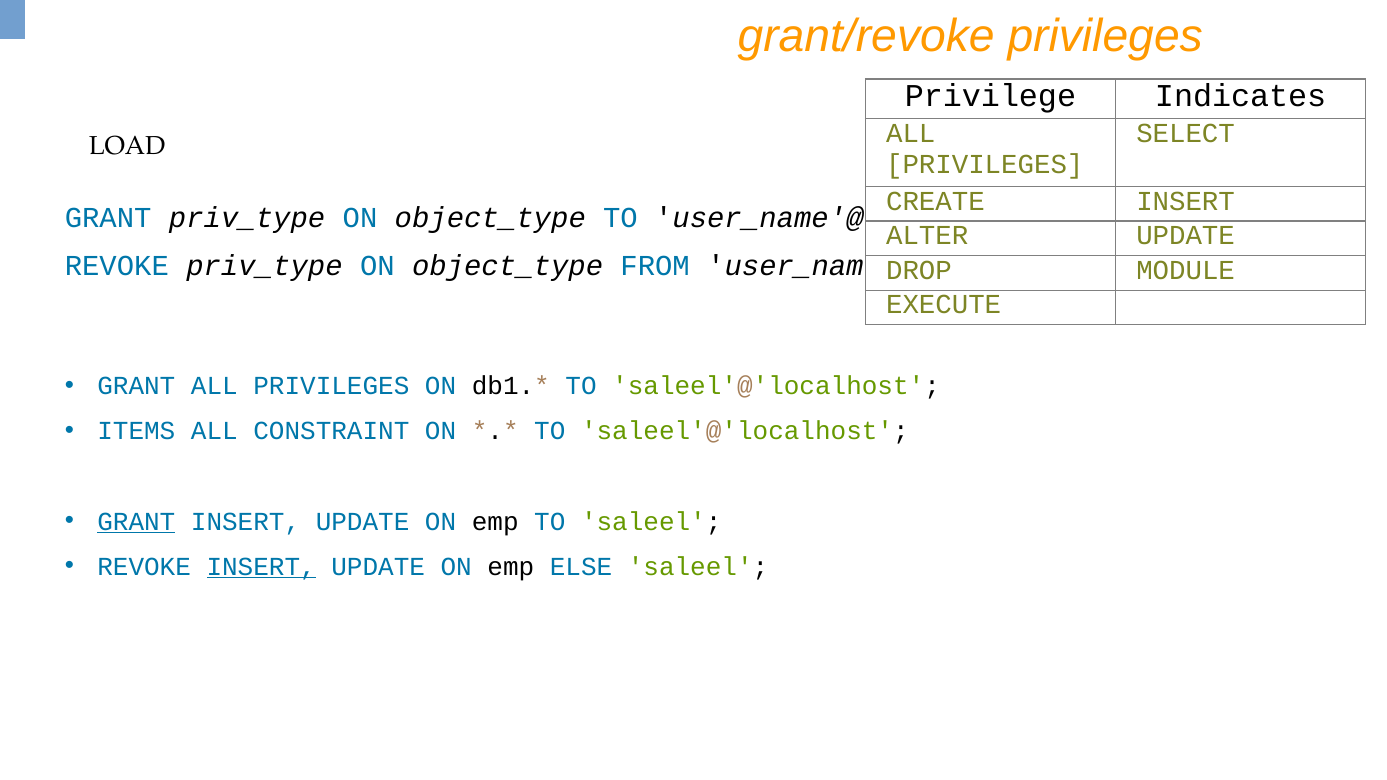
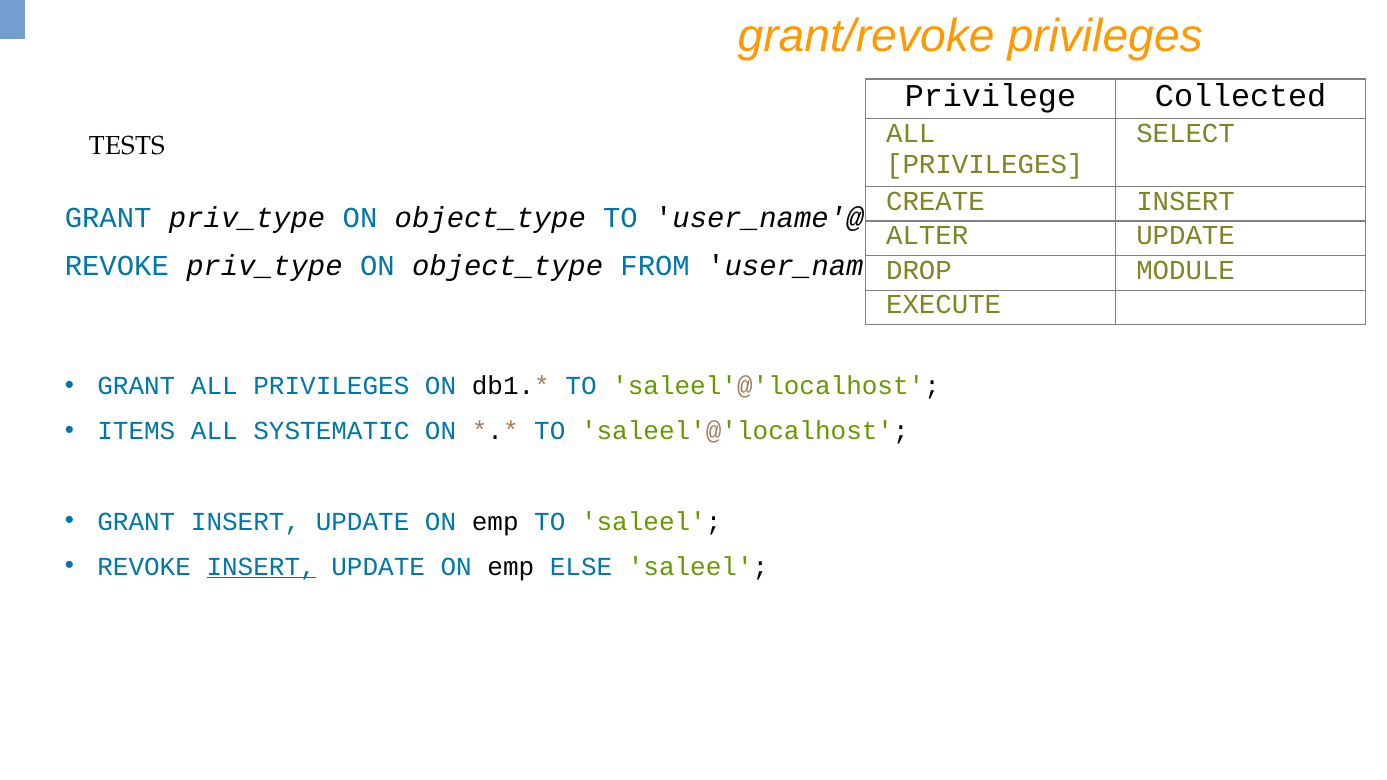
Indicates: Indicates -> Collected (1241, 96)
LOAD: LOAD -> TESTS (127, 146)
CONSTRAINT: CONSTRAINT -> SYSTEMATIC (331, 431)
GRANT underline: present -> none (136, 522)
